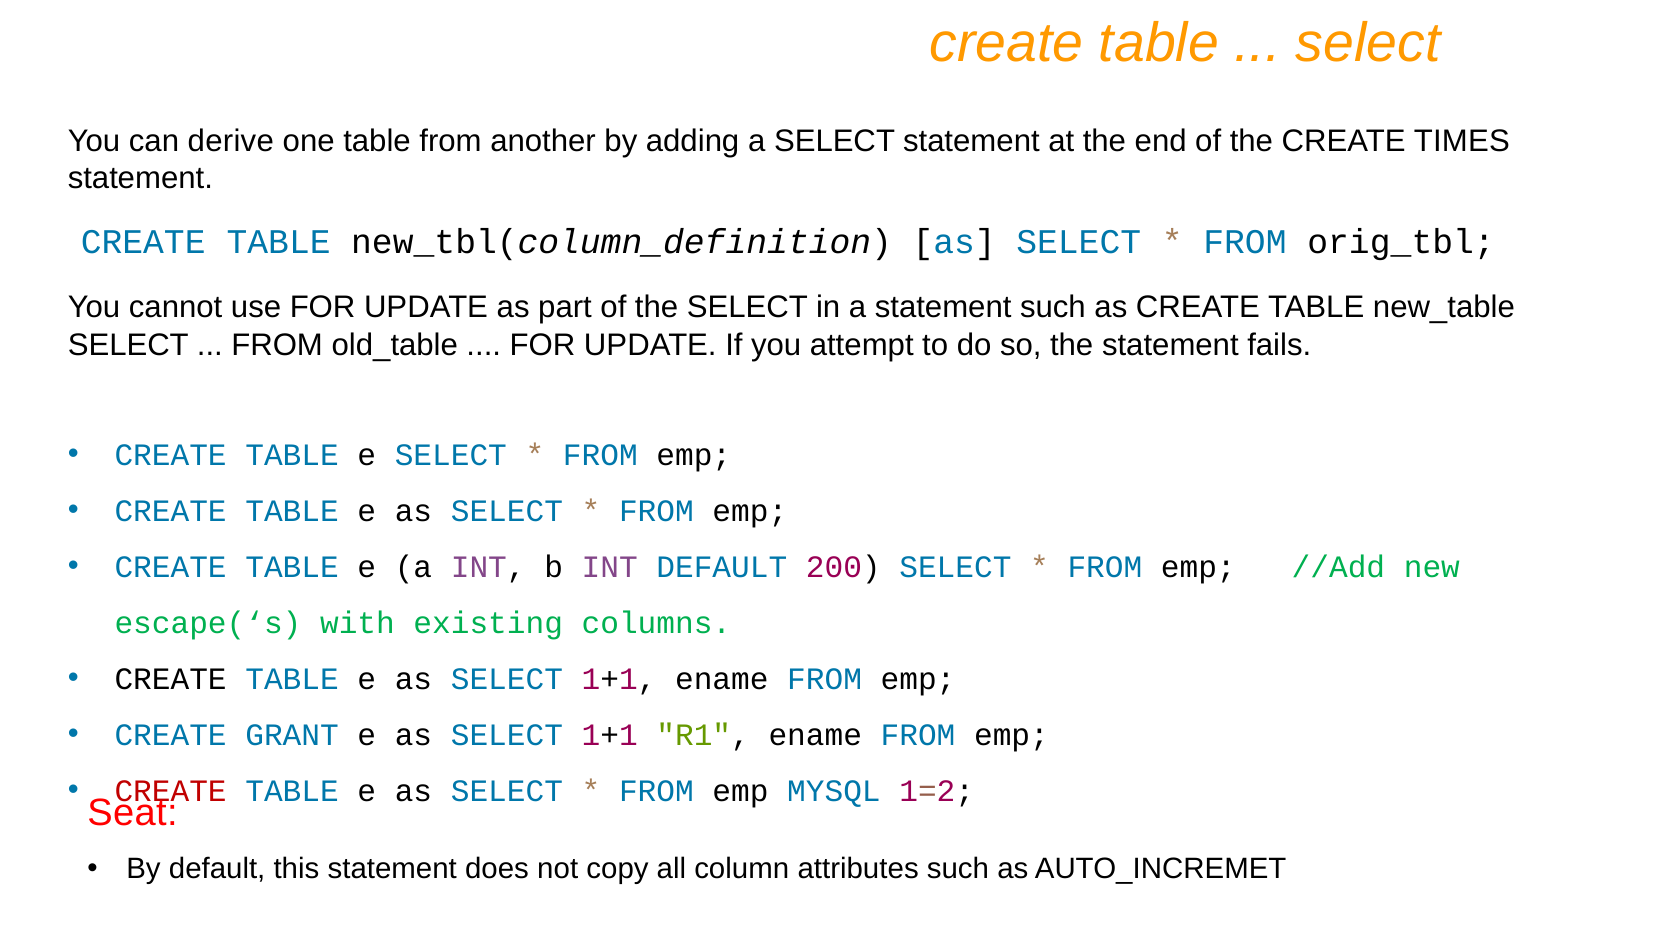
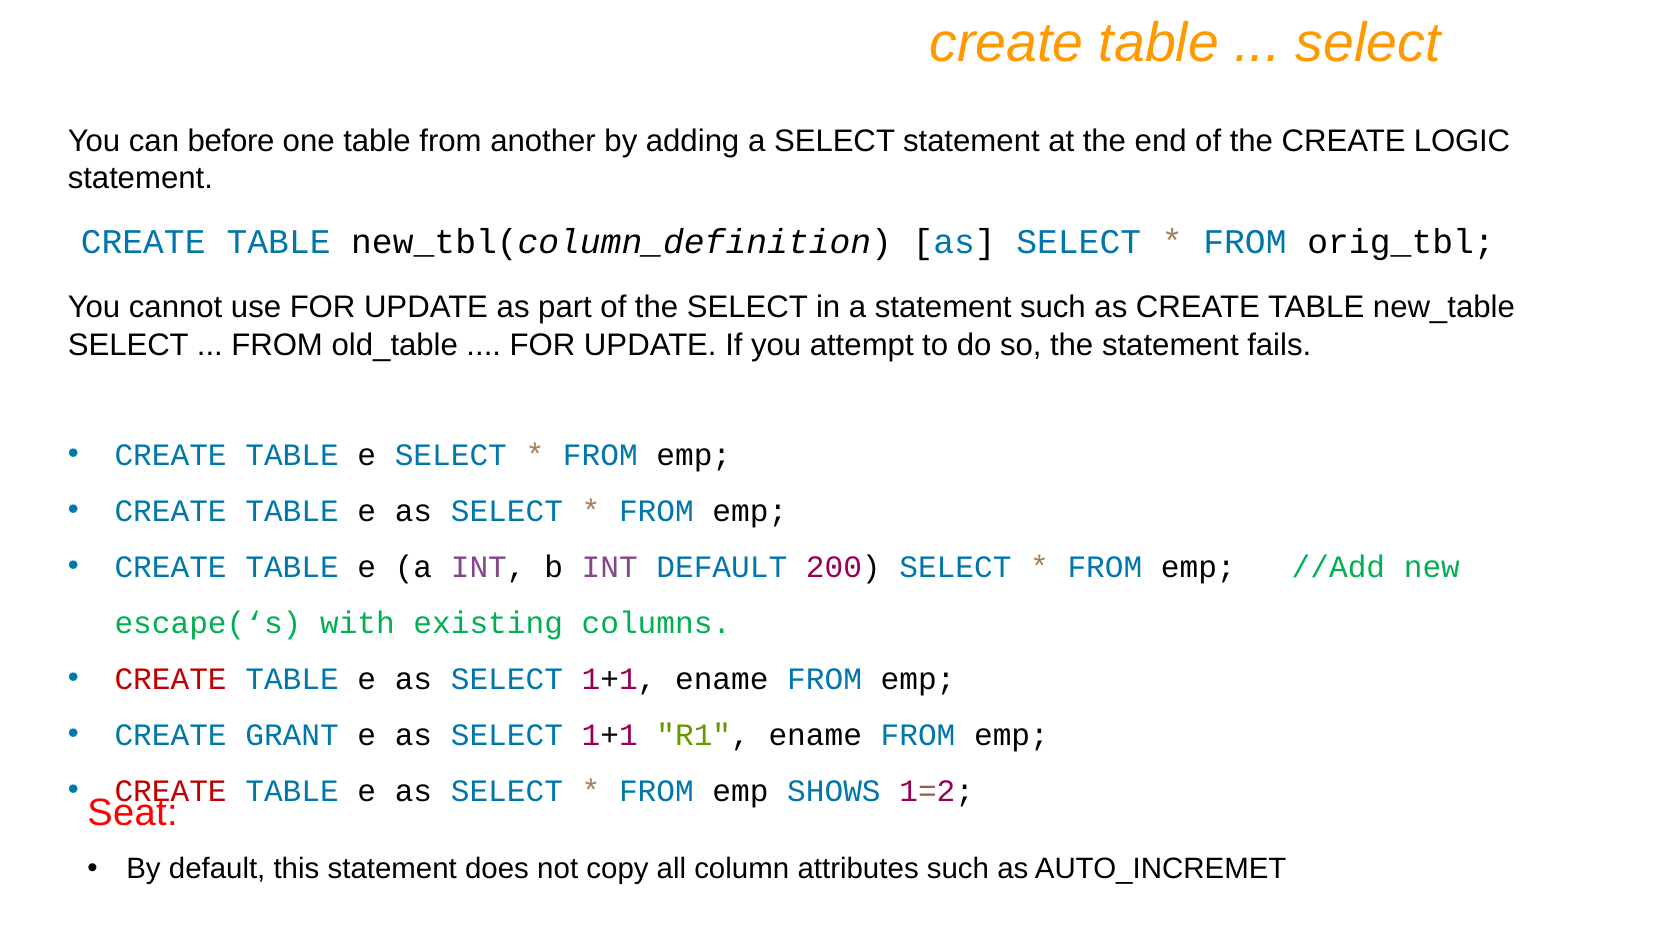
derive: derive -> before (231, 141)
TIMES: TIMES -> LOGIC (1462, 141)
CREATE colour: black -> red (171, 679)
MYSQL: MYSQL -> SHOWS (834, 791)
